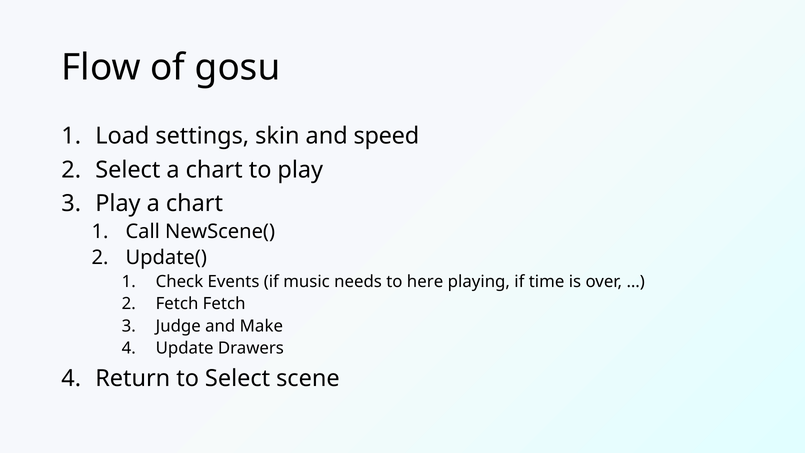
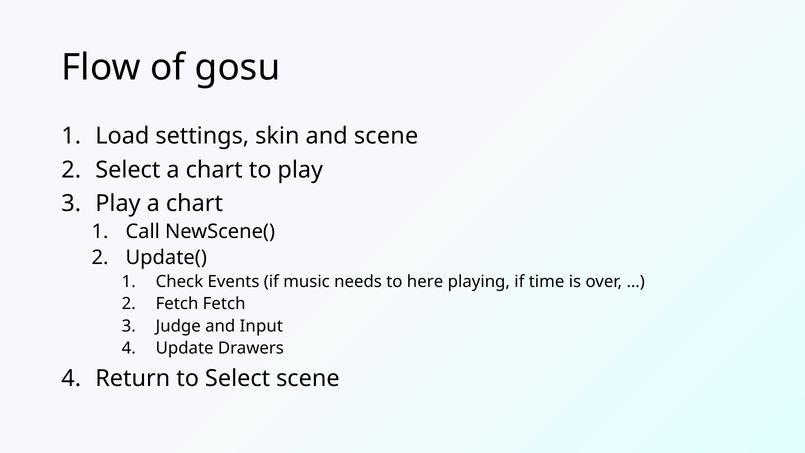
and speed: speed -> scene (386, 136)
Make: Make -> Input (261, 326)
